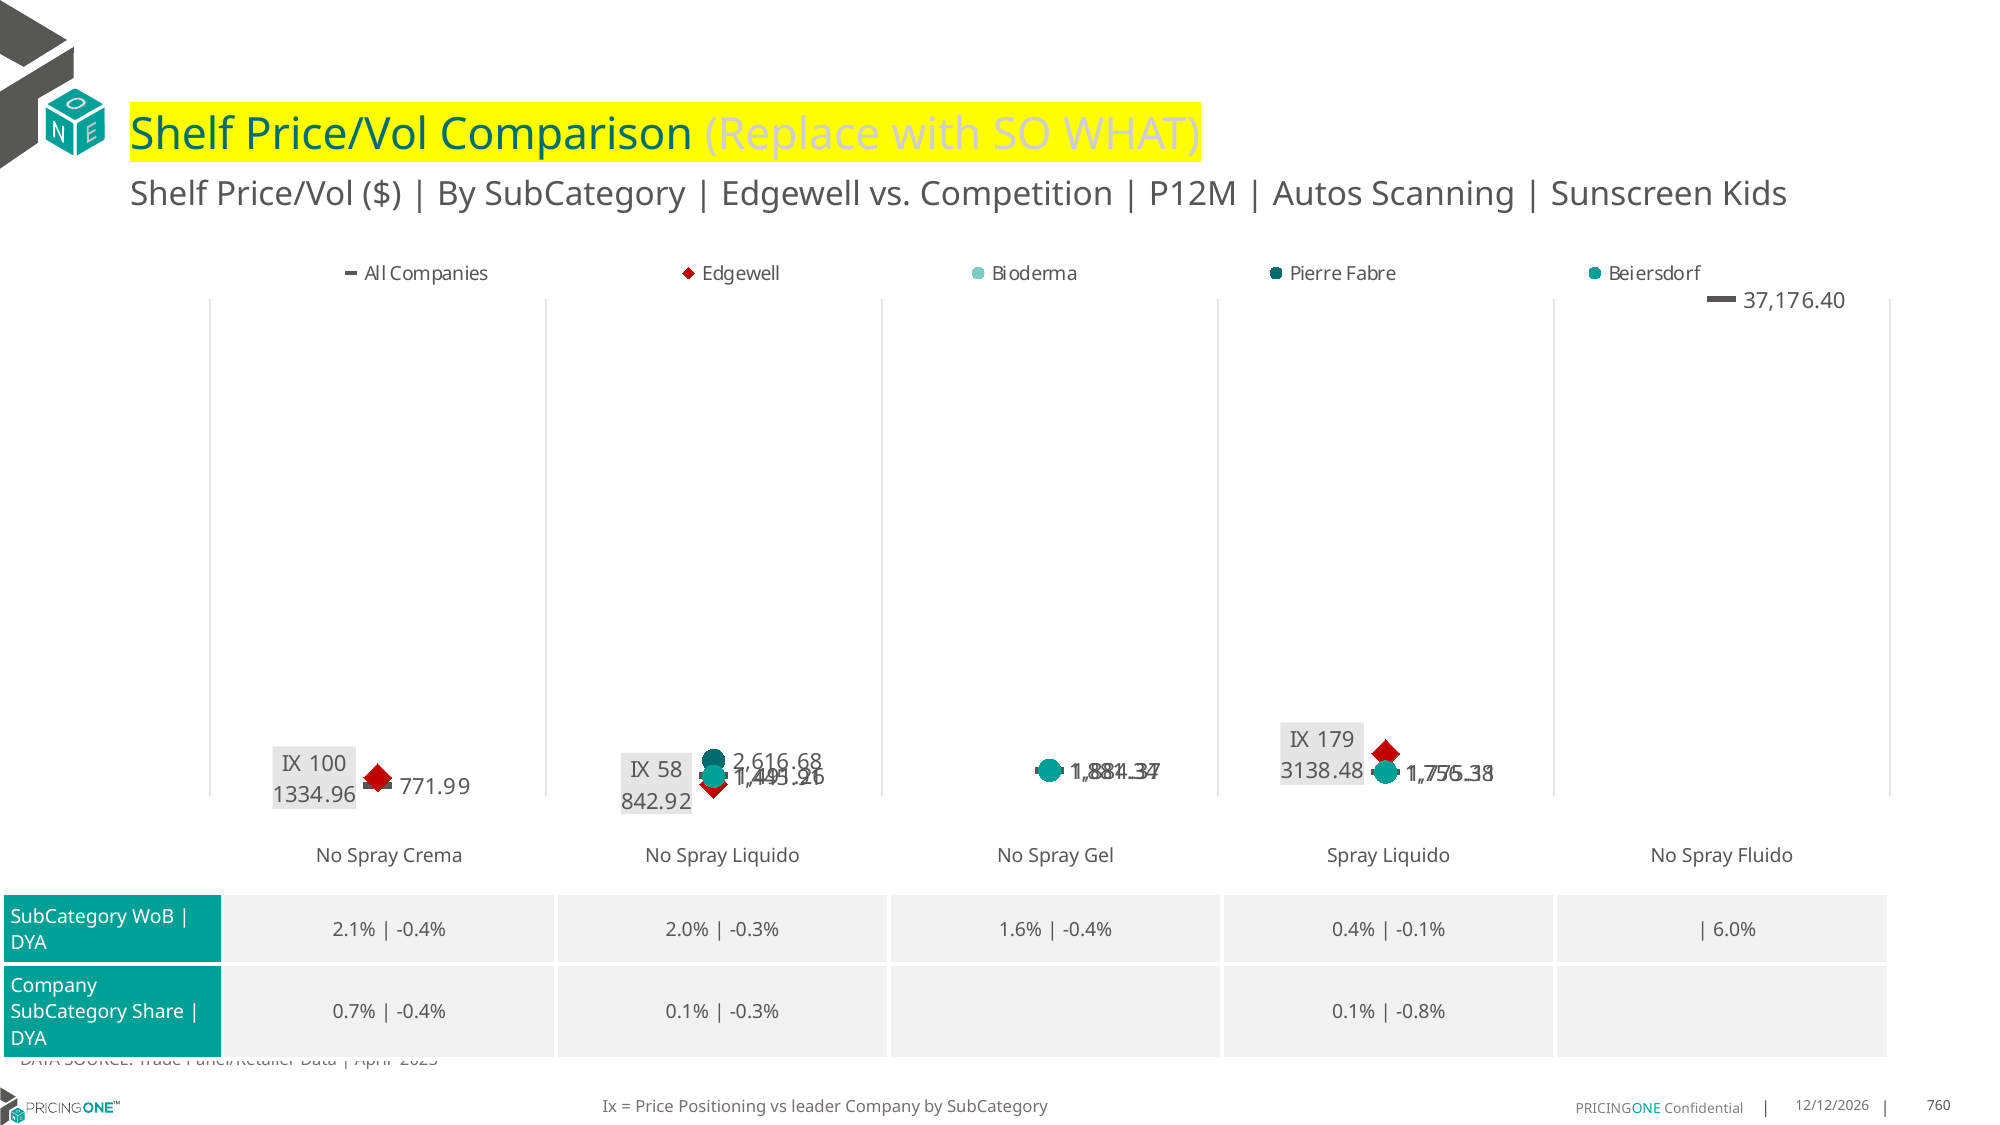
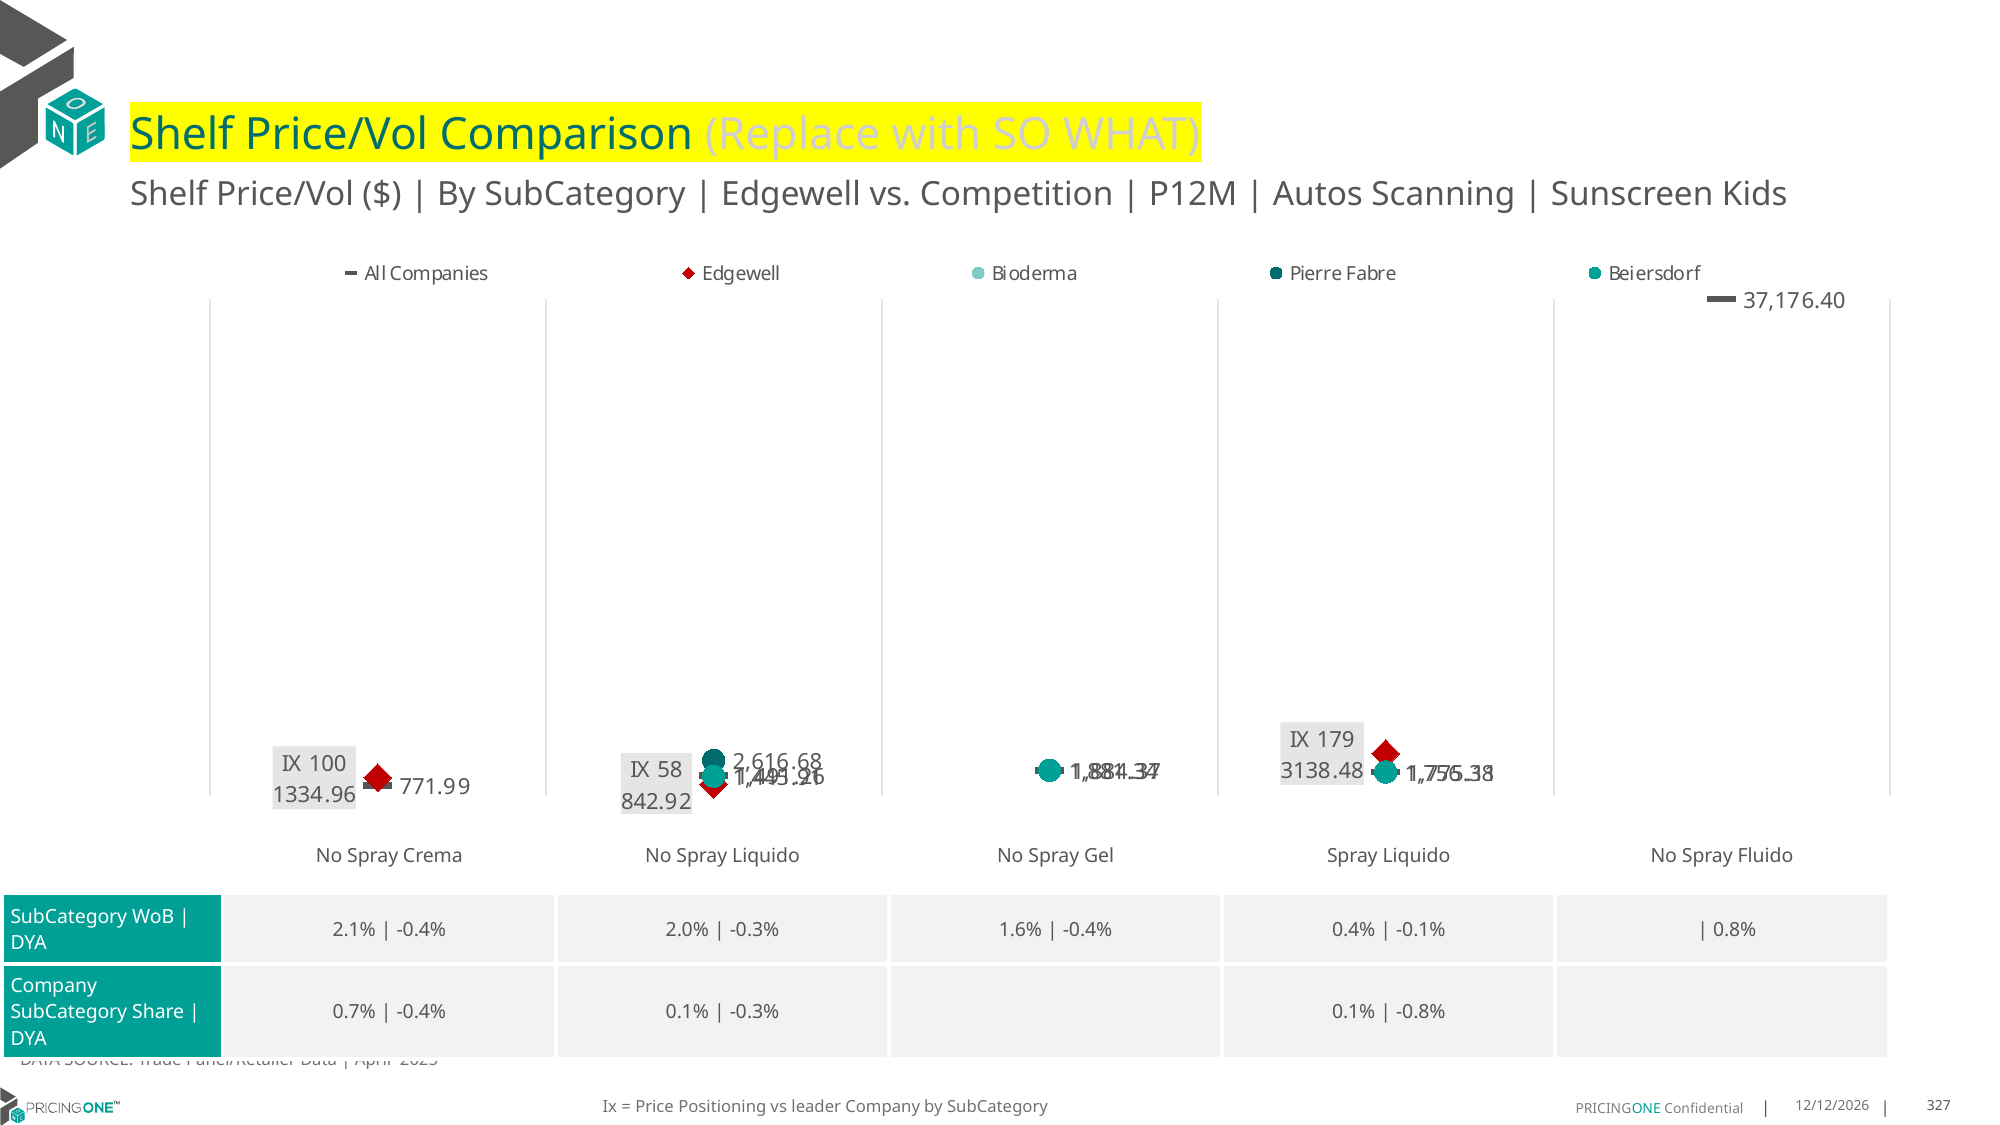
6.0%: 6.0% -> 0.8% (1735, 930)
760: 760 -> 327 (1939, 1106)
